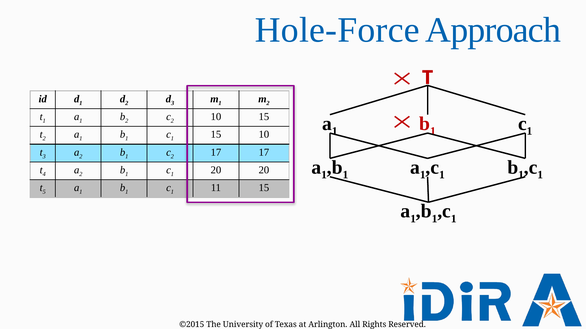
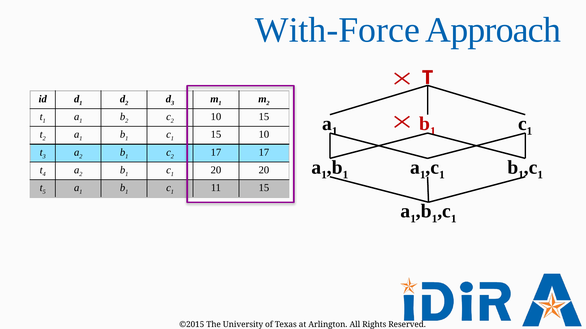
Hole-Force: Hole-Force -> With-Force (337, 30)
